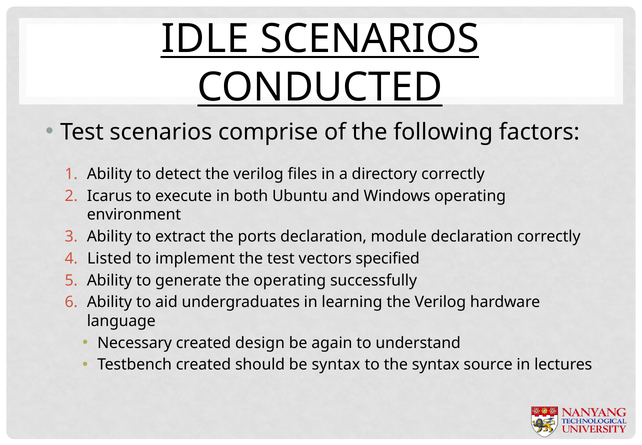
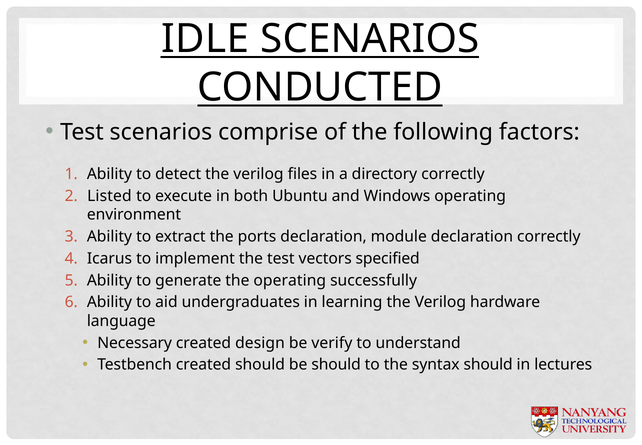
Icarus: Icarus -> Listed (109, 196)
Listed: Listed -> Icarus (109, 258)
again: again -> verify (332, 343)
be syntax: syntax -> should (336, 364)
syntax source: source -> should (488, 364)
